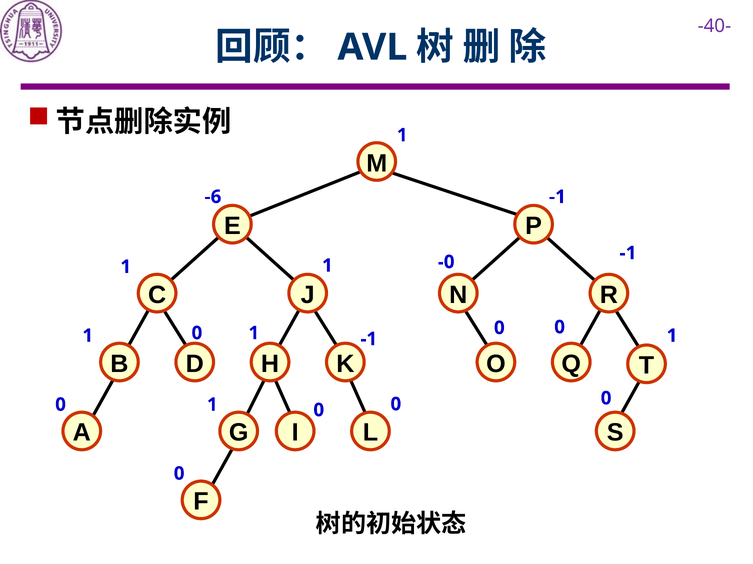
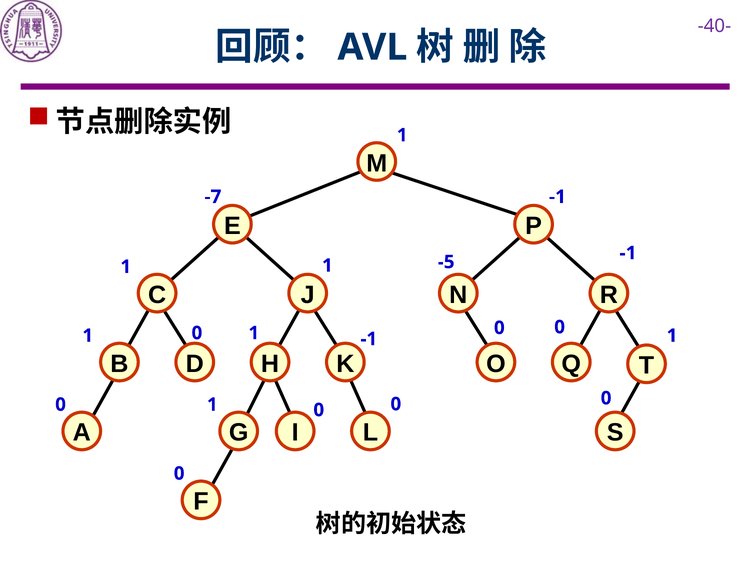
-6: -6 -> -7 (213, 197)
-0: -0 -> -5 (446, 262)
